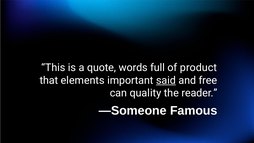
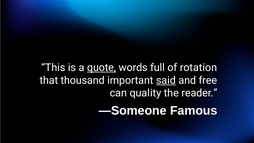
quote underline: none -> present (102, 68)
product: product -> rotation (198, 68)
elements: elements -> thousand (83, 80)
